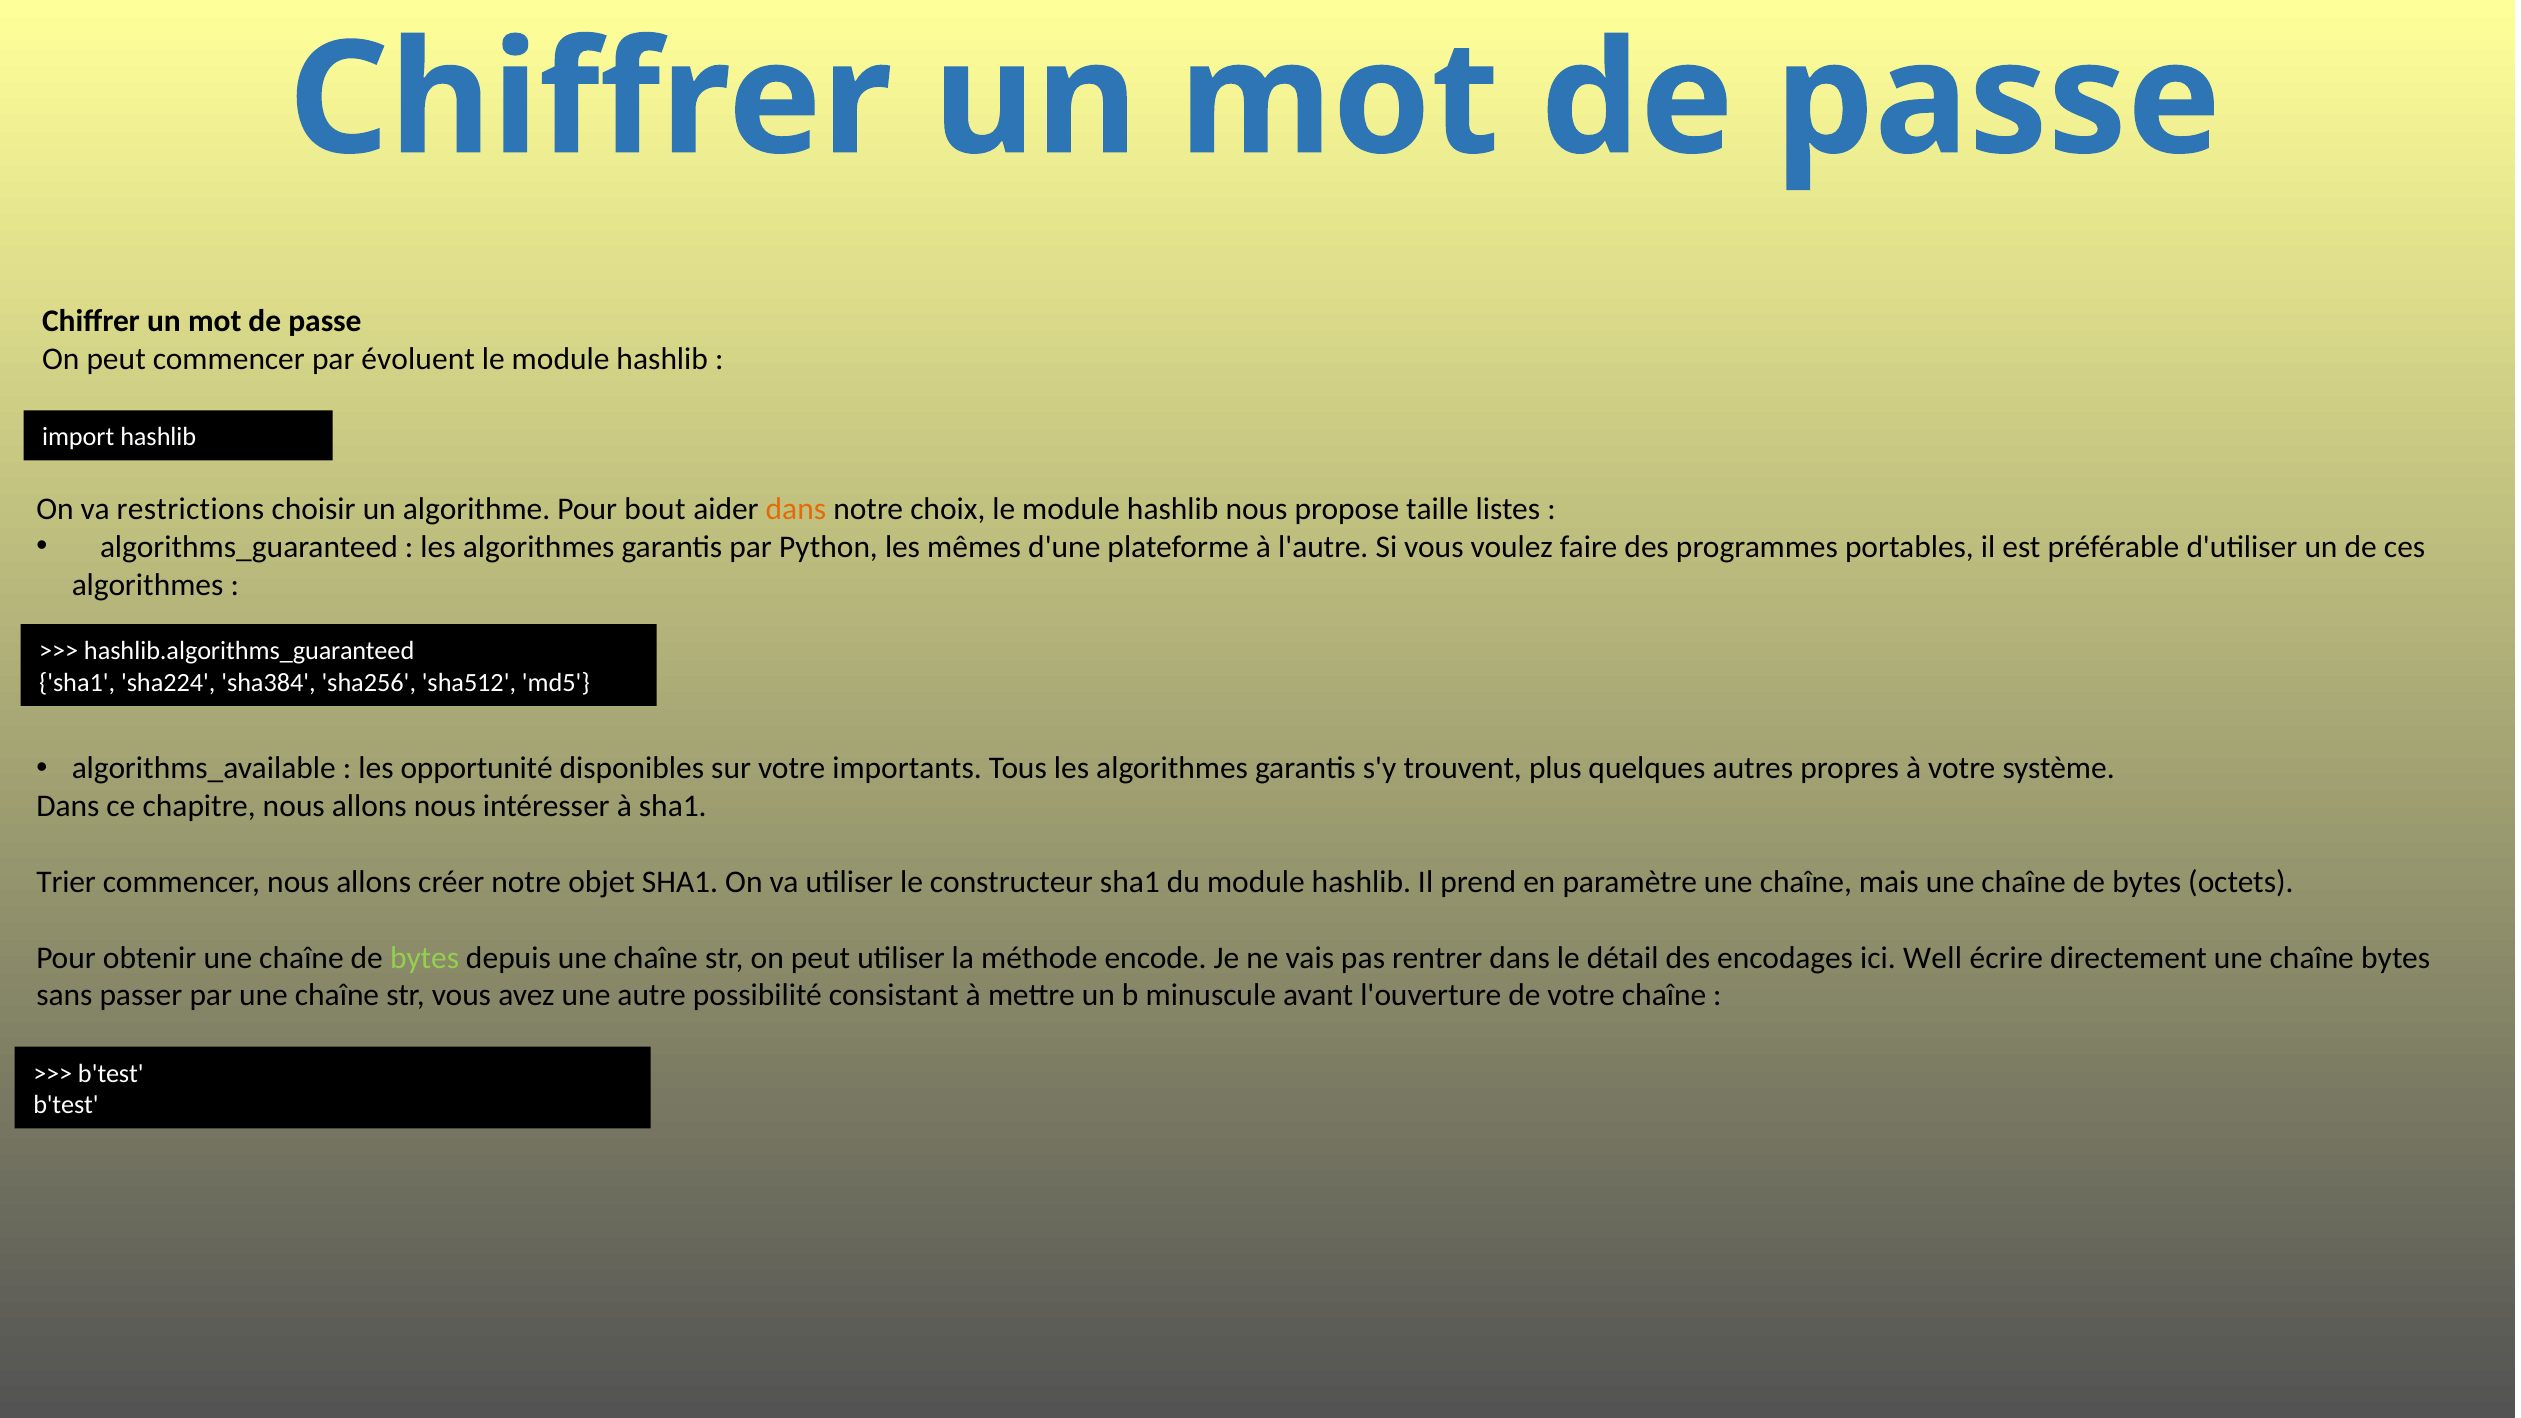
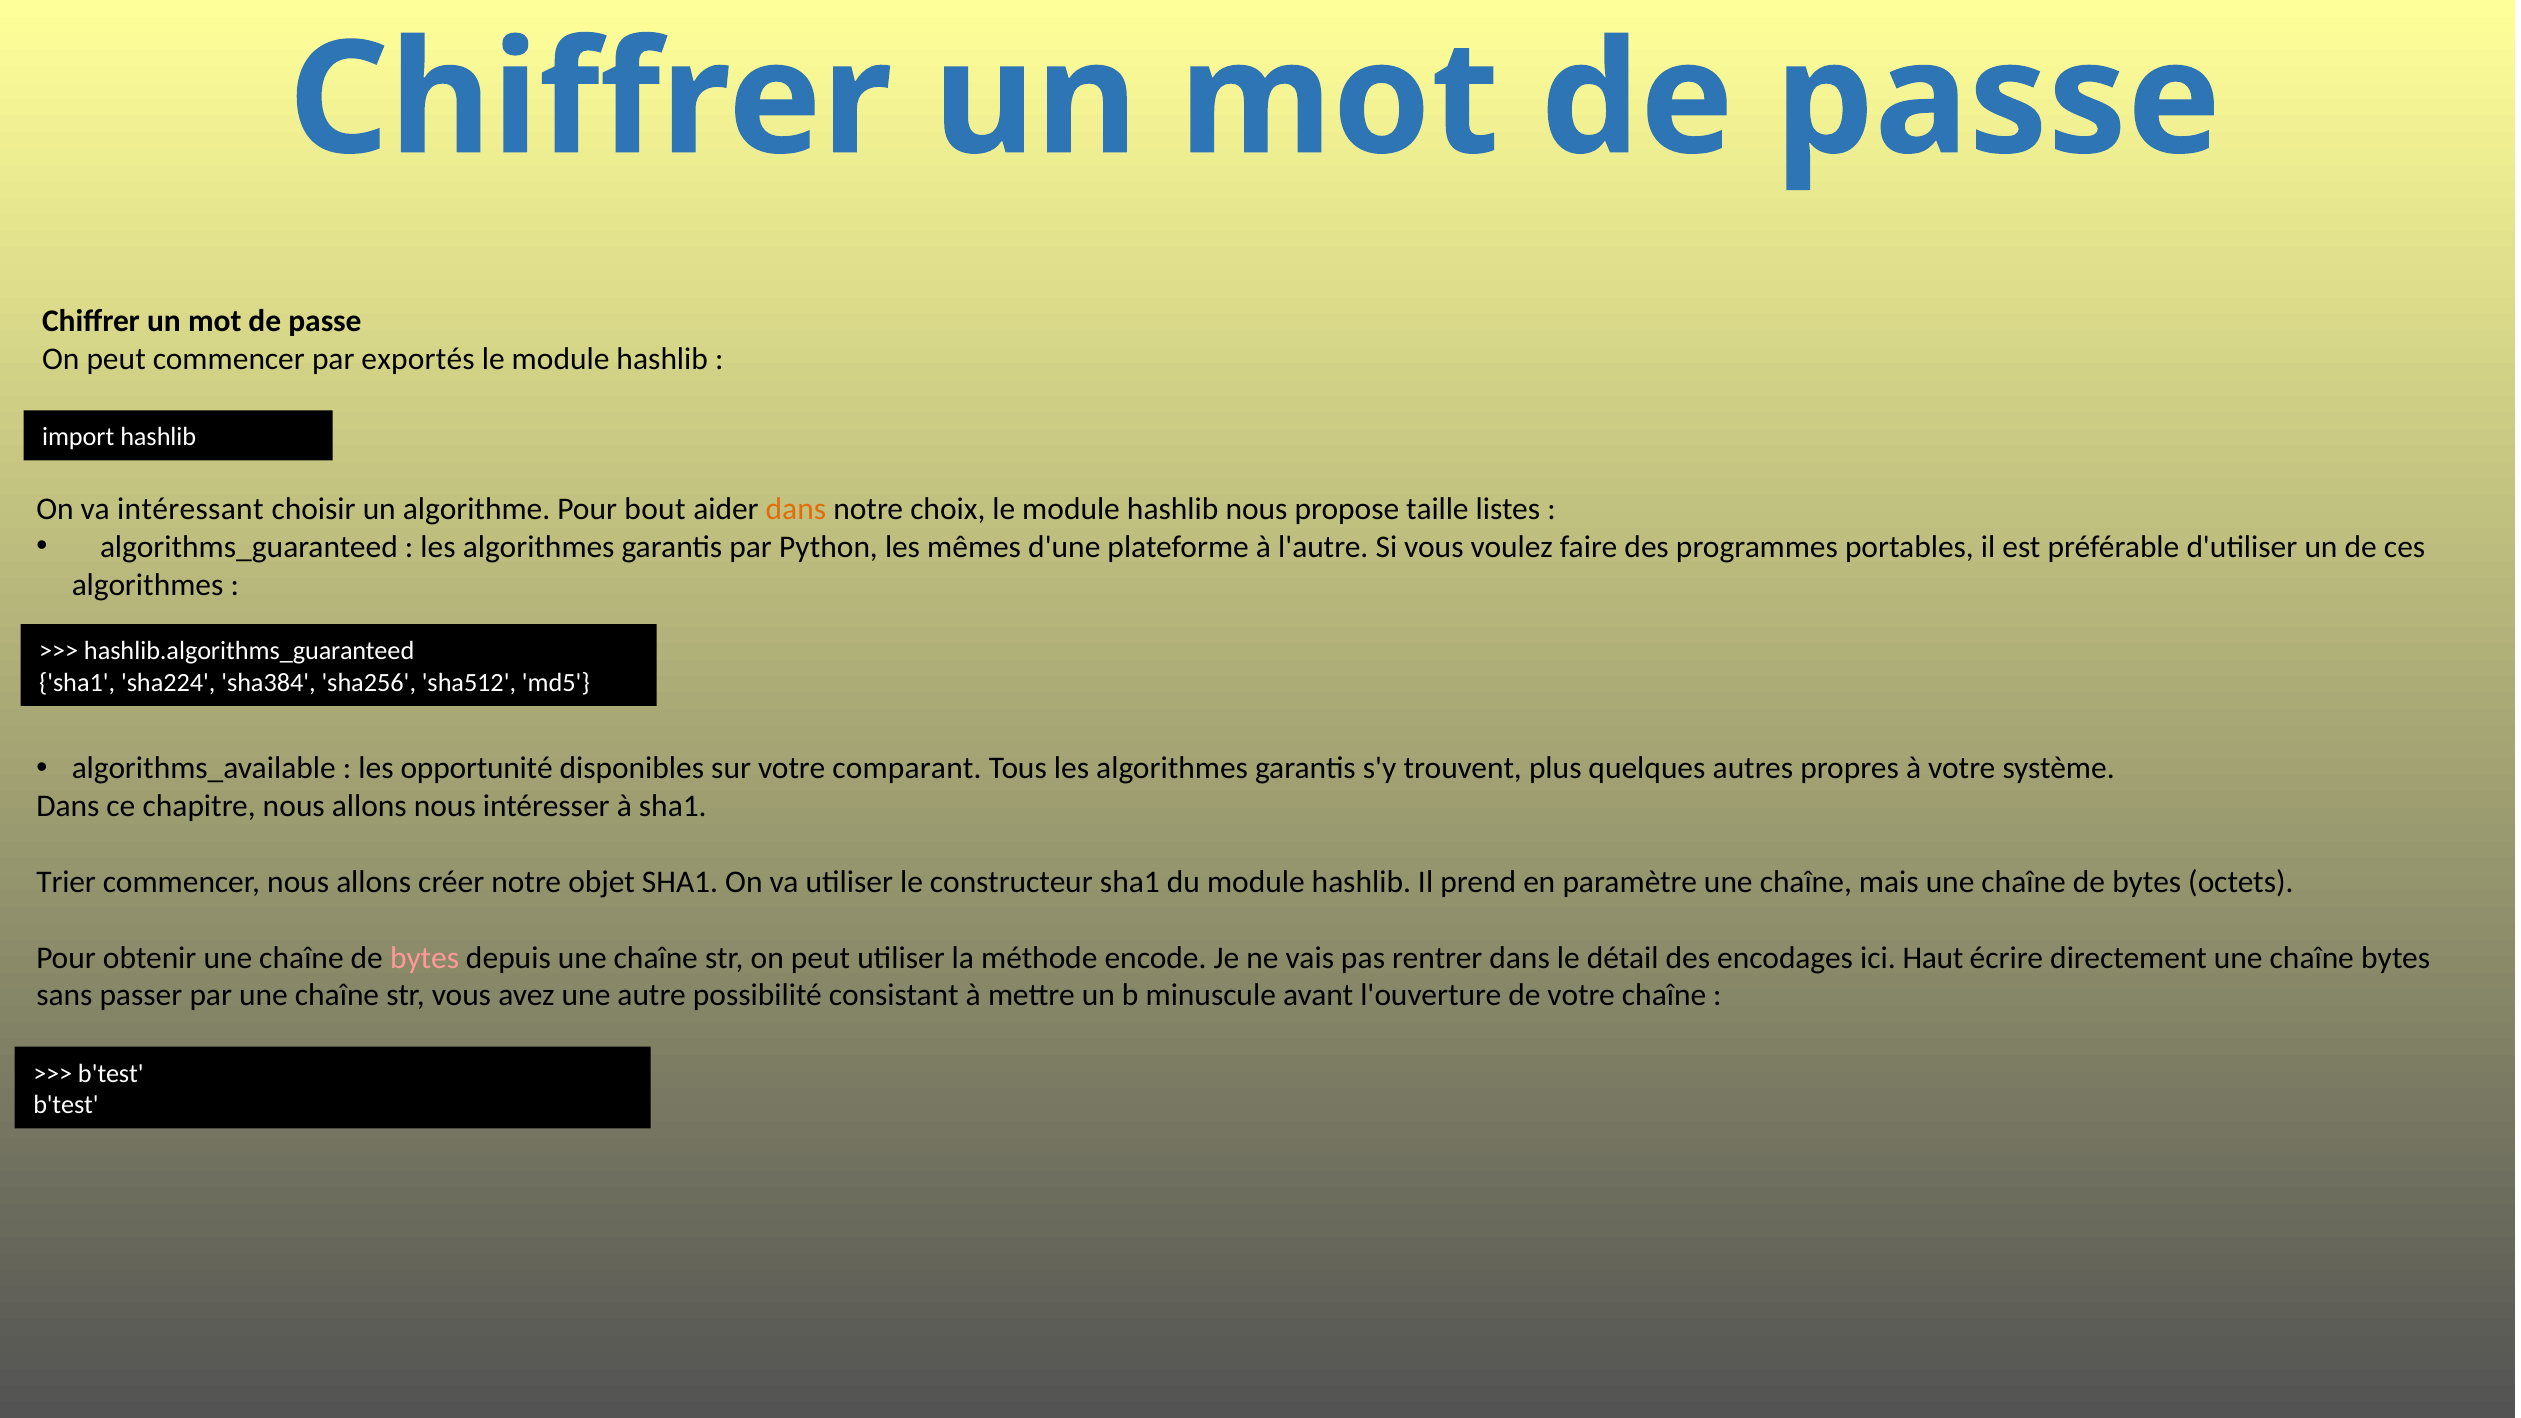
évoluent: évoluent -> exportés (418, 359)
restrictions: restrictions -> intéressant (190, 509)
importants: importants -> comparant (907, 769)
bytes colour: light green -> pink (425, 958)
Well: Well -> Haut (1933, 958)
